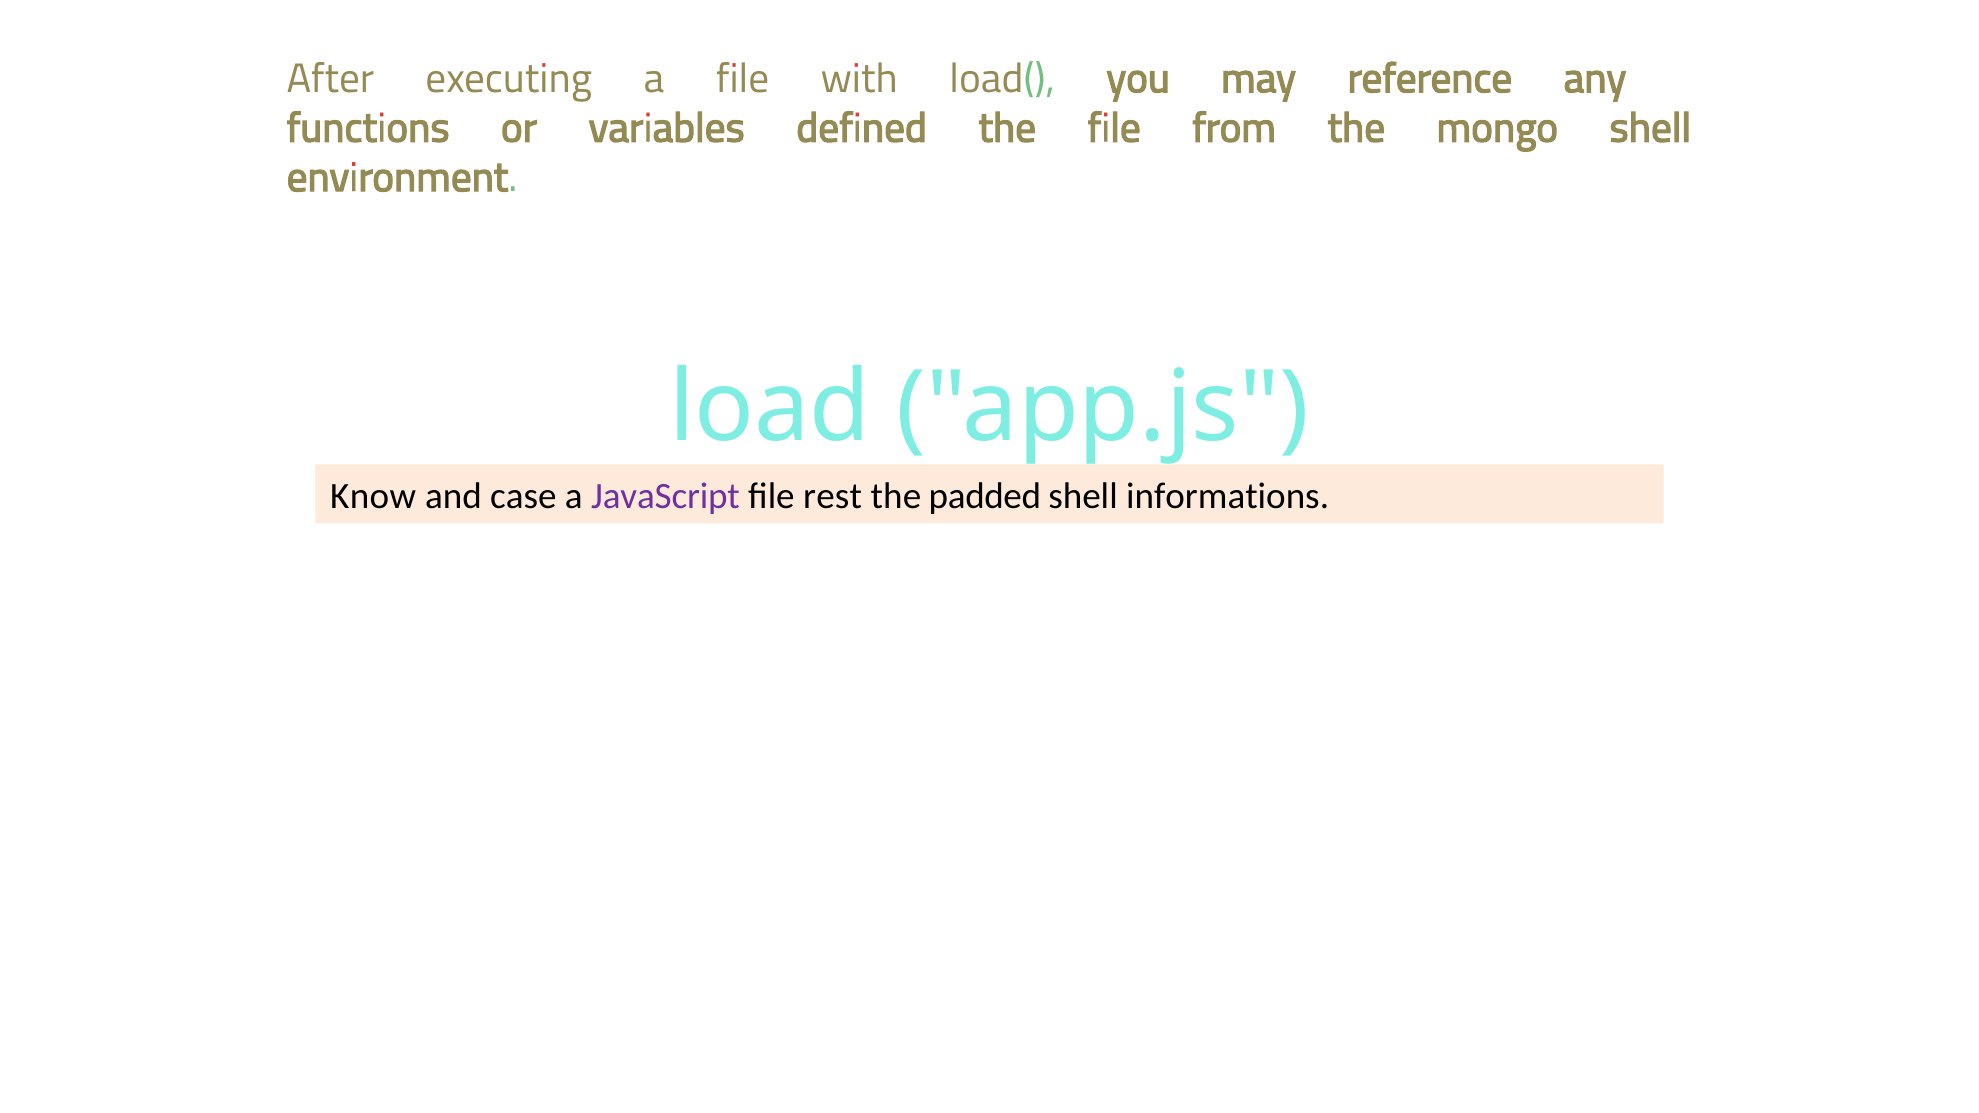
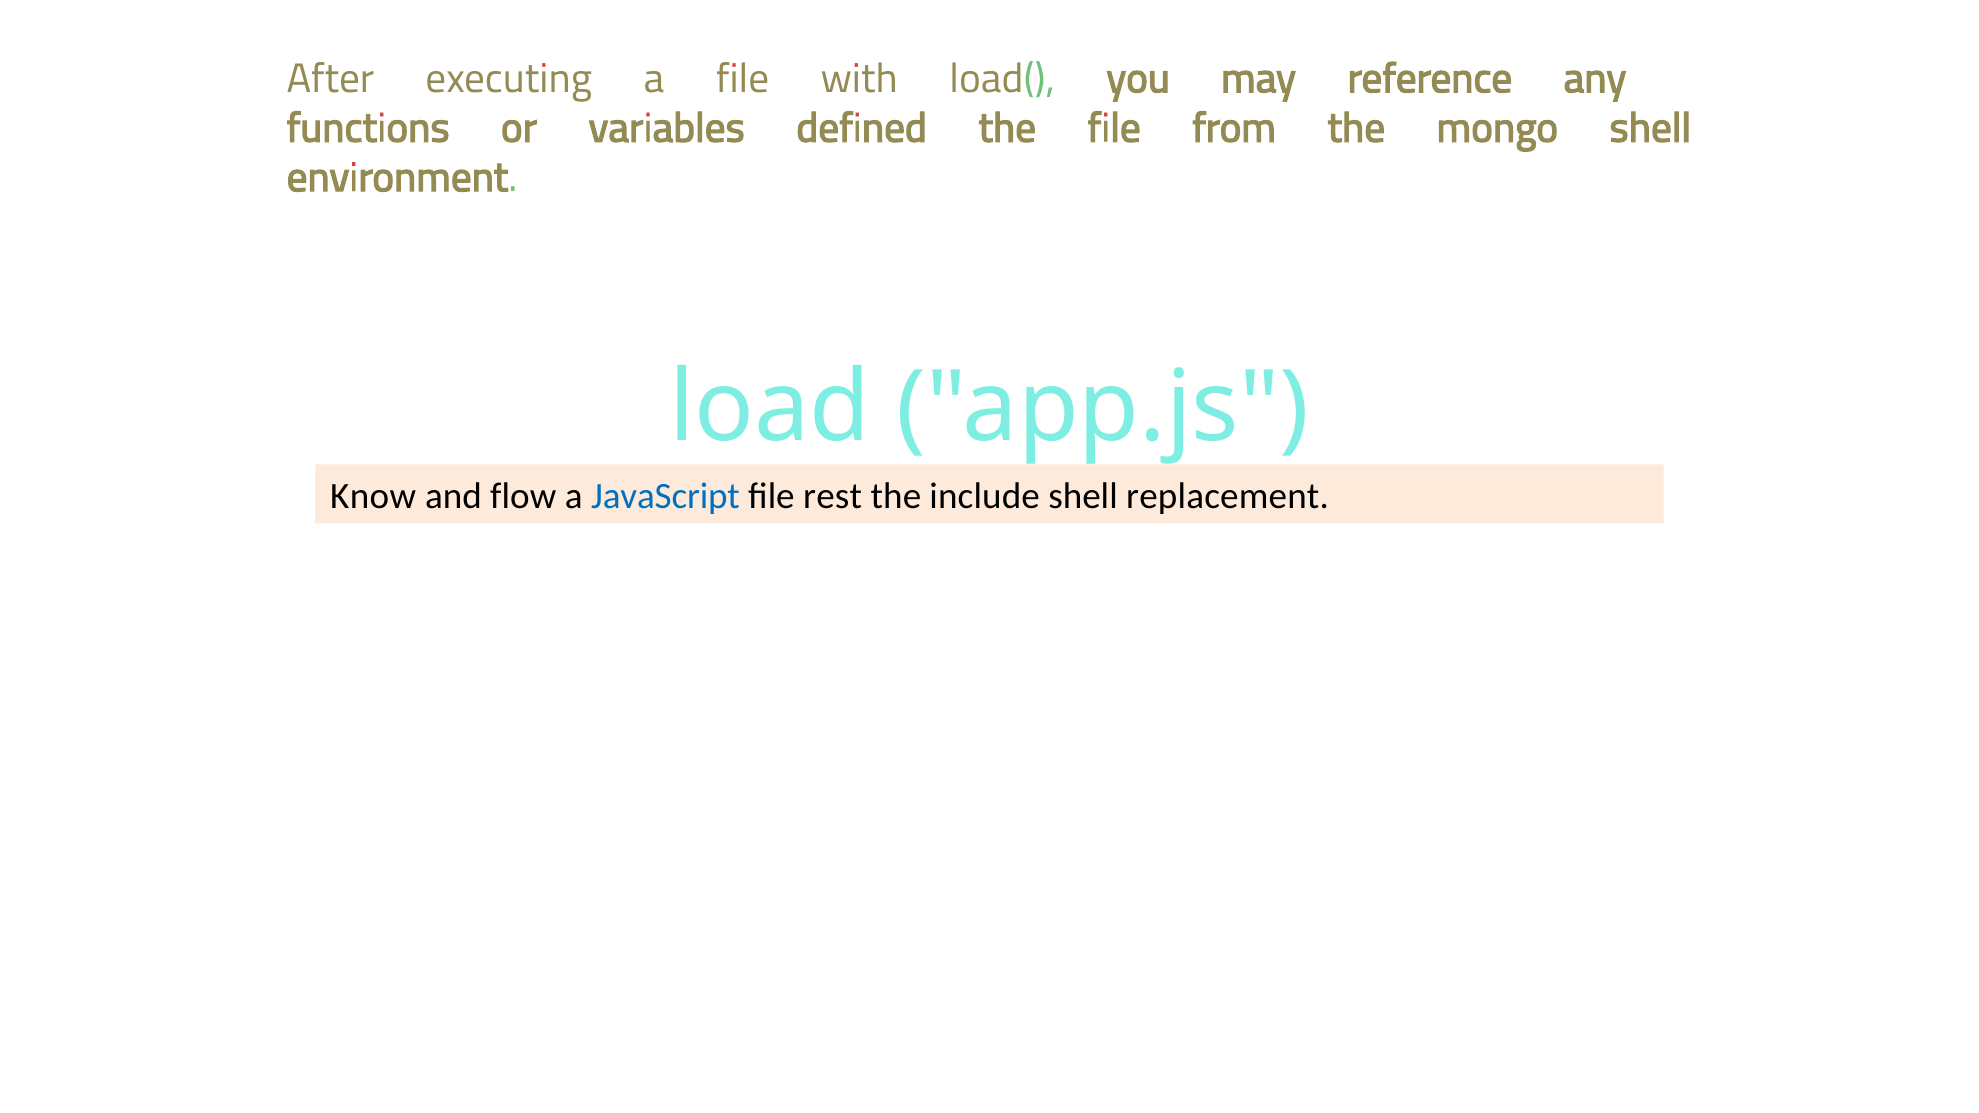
case: case -> flow (523, 497)
JavaScript colour: purple -> blue (665, 497)
padded: padded -> include (985, 497)
informations: informations -> replacement (1228, 497)
